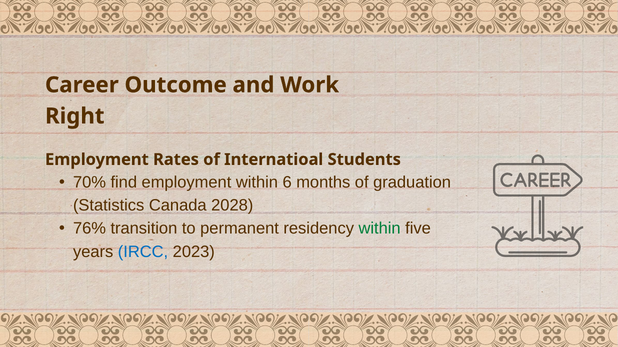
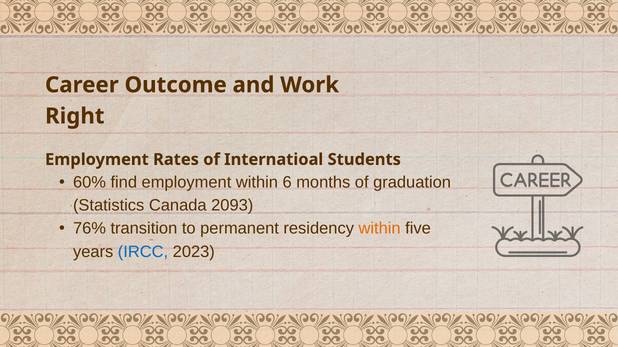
70%: 70% -> 60% (89, 183)
2028: 2028 -> 2093 (232, 206)
within colour: green -> orange (380, 229)
